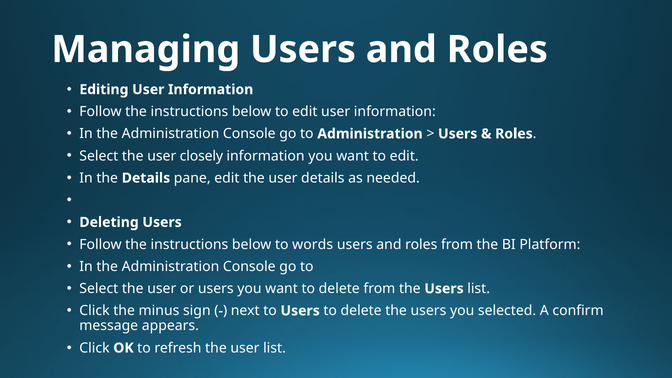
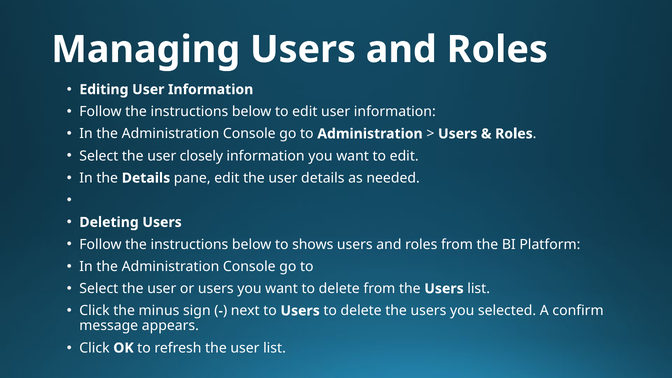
words: words -> shows (313, 244)
